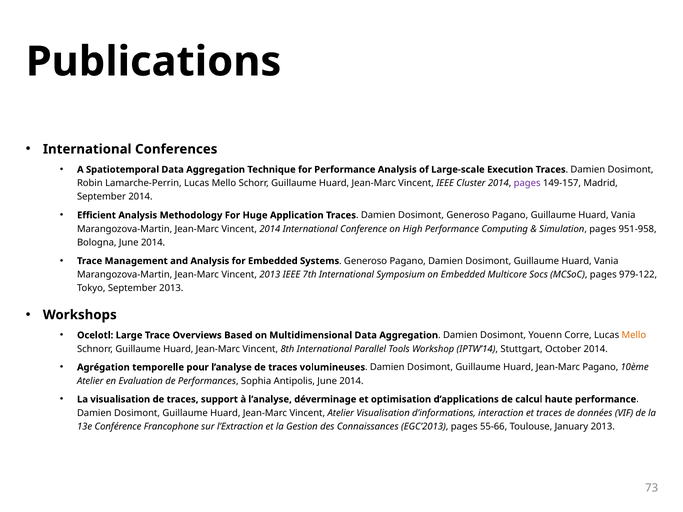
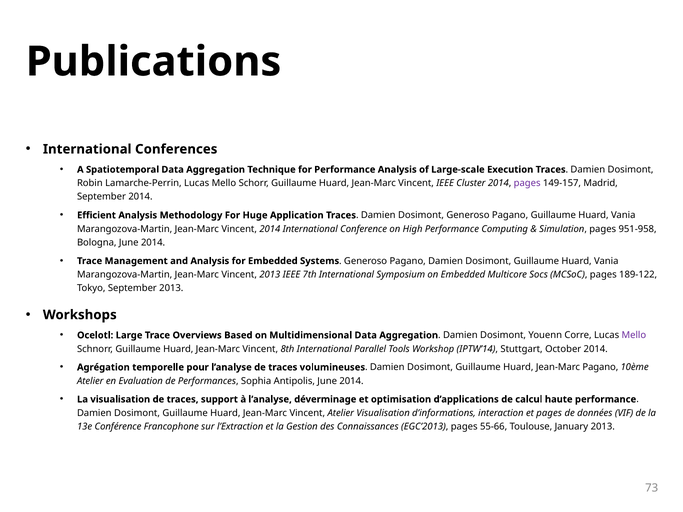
979-122: 979-122 -> 189-122 (638, 275)
Mello colour: orange -> purple (634, 335)
et traces: traces -> pages (549, 413)
